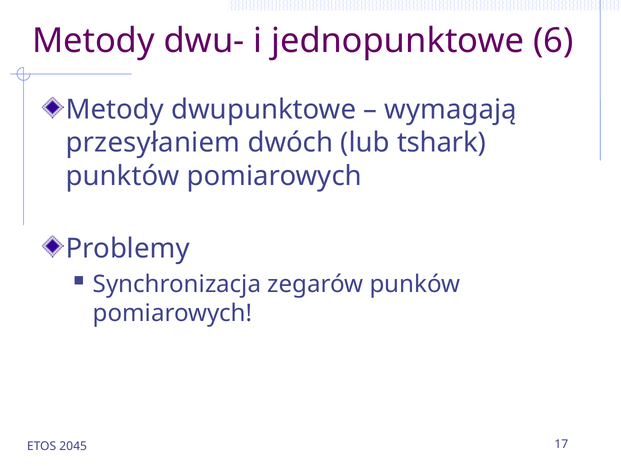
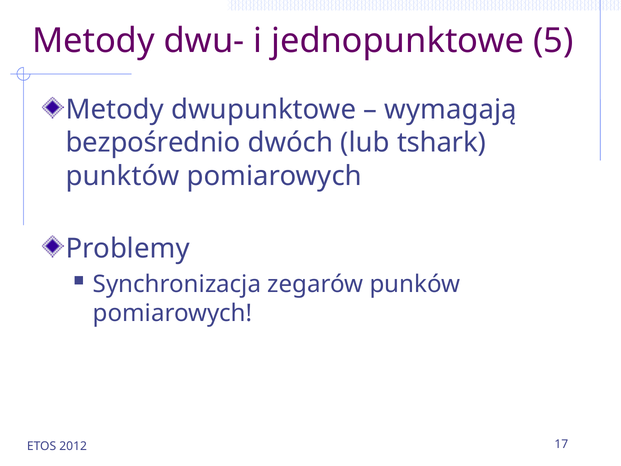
6: 6 -> 5 (553, 41)
przesyłaniem: przesyłaniem -> bezpośrednio (153, 143)
2045: 2045 -> 2012 (73, 446)
